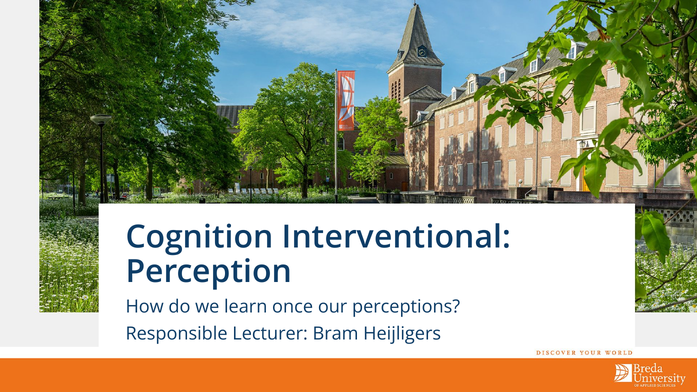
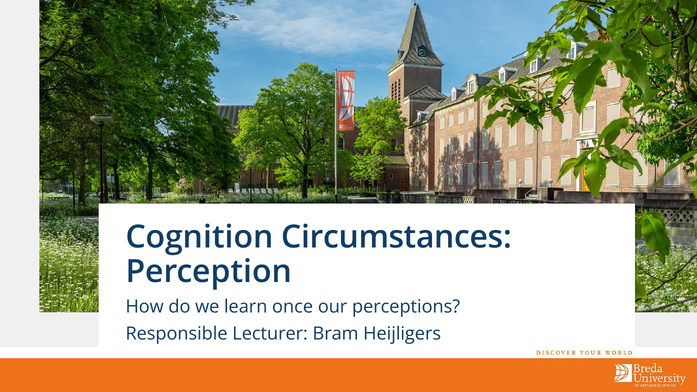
Interventional: Interventional -> Circumstances (397, 237)
